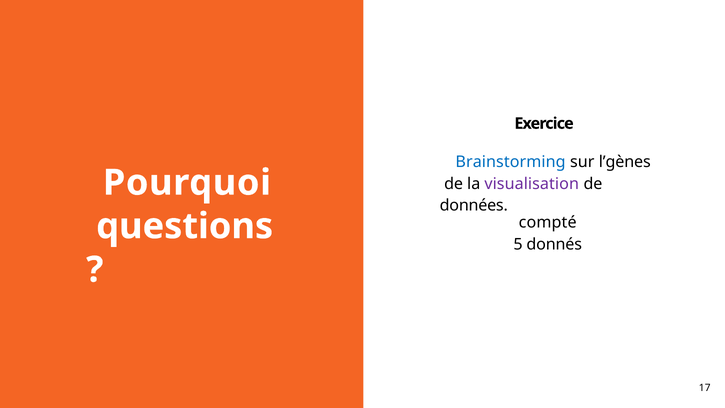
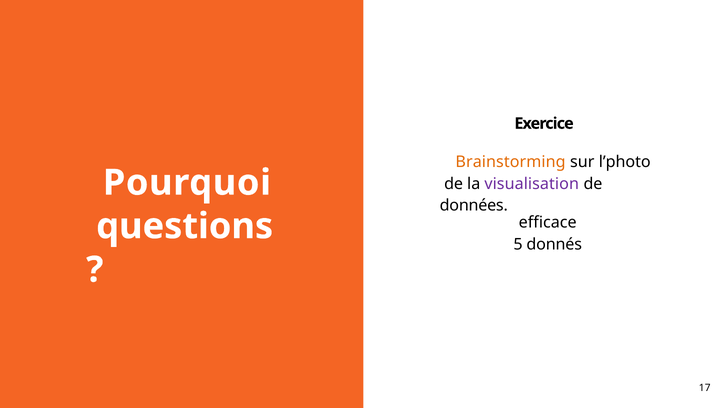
Brainstorming colour: blue -> orange (511, 162)
l’gènes: l’gènes -> l’photo (625, 162)
compté: compté -> efficace (548, 222)
